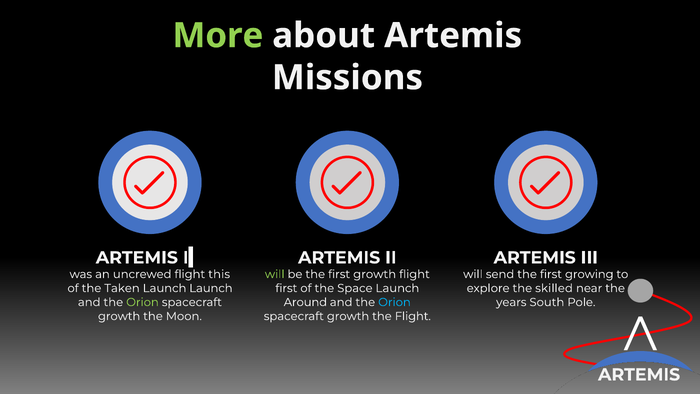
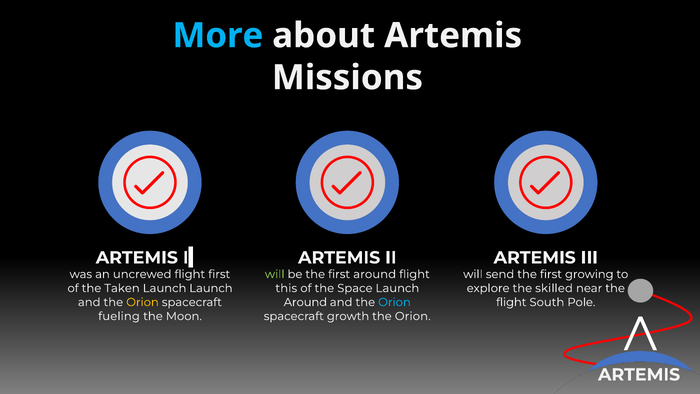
More colour: light green -> light blue (218, 36)
flight this: this -> first (219, 274)
first growth: growth -> around (375, 274)
first: first -> this (286, 288)
Orion colour: light green -> yellow (142, 302)
years: years -> flight (511, 302)
growth: growth -> fueling (119, 316)
Flight: Flight -> Orion (413, 316)
